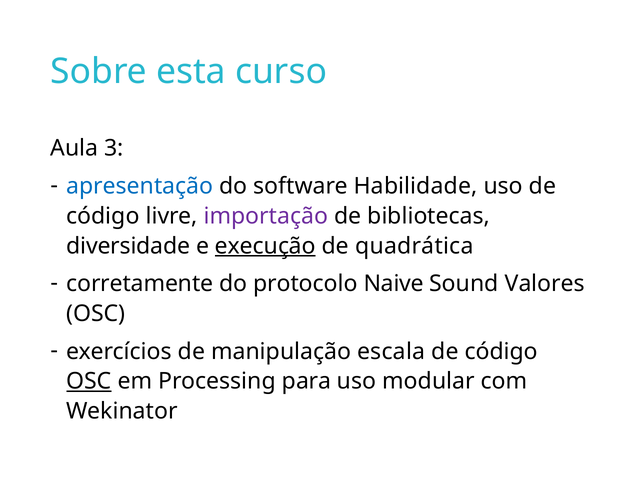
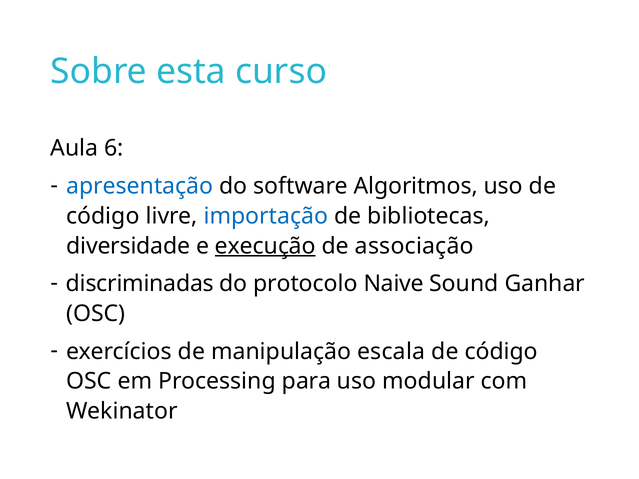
3: 3 -> 6 (114, 148)
Habilidade: Habilidade -> Algoritmos (416, 186)
importação colour: purple -> blue (266, 216)
quadrática: quadrática -> associação (414, 246)
corretamente: corretamente -> discriminadas (140, 284)
Valores: Valores -> Ganhar (545, 284)
OSC underline: present -> none (89, 382)
